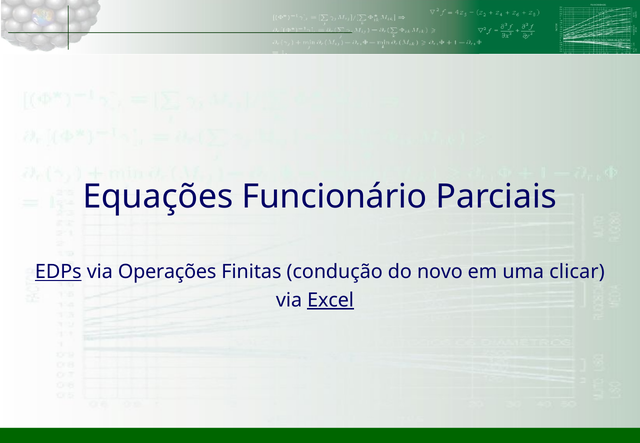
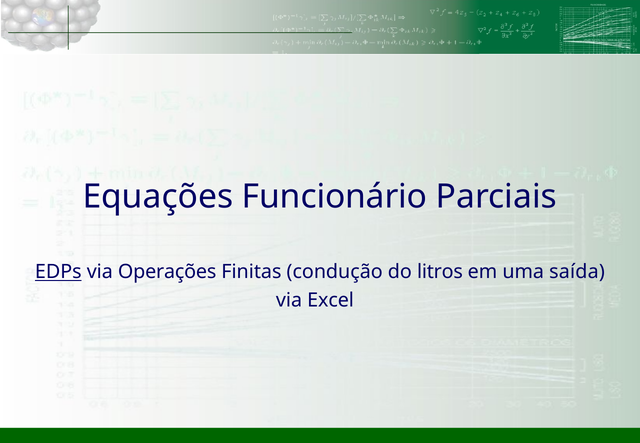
novo: novo -> litros (440, 272)
clicar: clicar -> saída (577, 272)
Excel underline: present -> none (331, 300)
